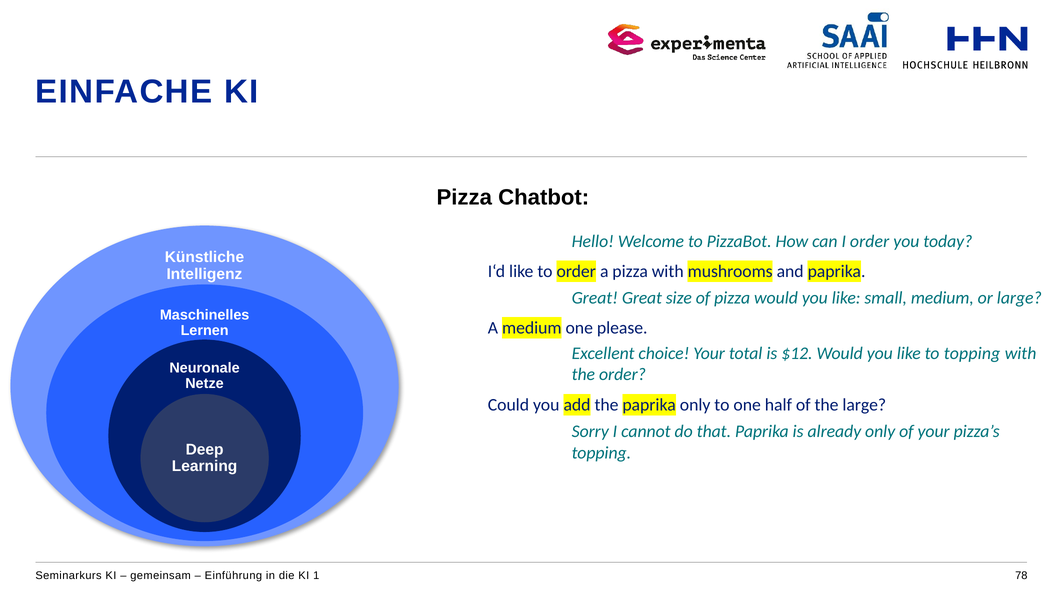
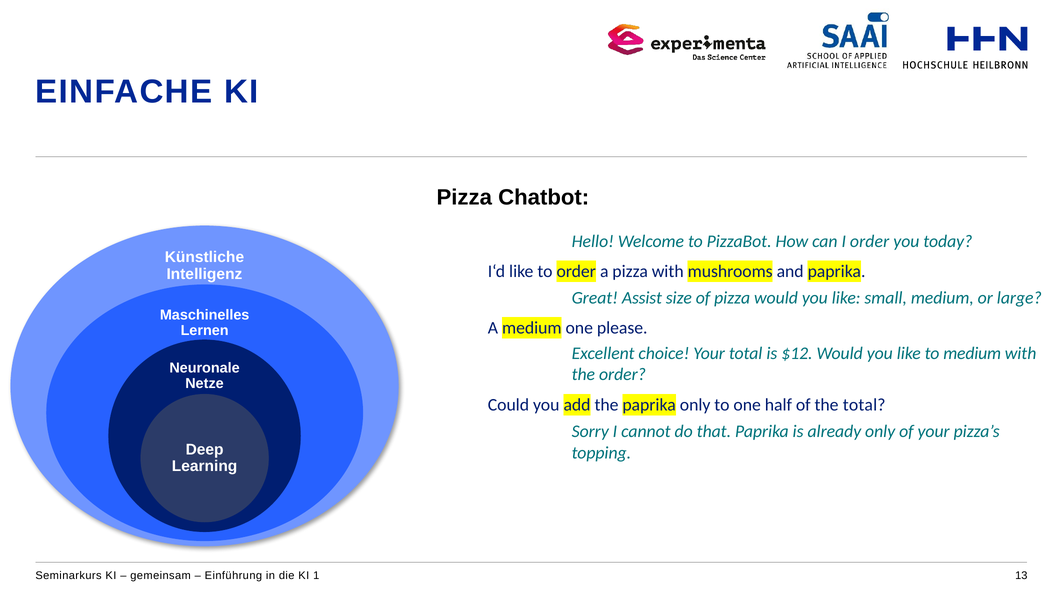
Great Great: Great -> Assist (642, 298)
to topping: topping -> medium (972, 353)
the large: large -> total (864, 405)
78: 78 -> 13 (1021, 575)
